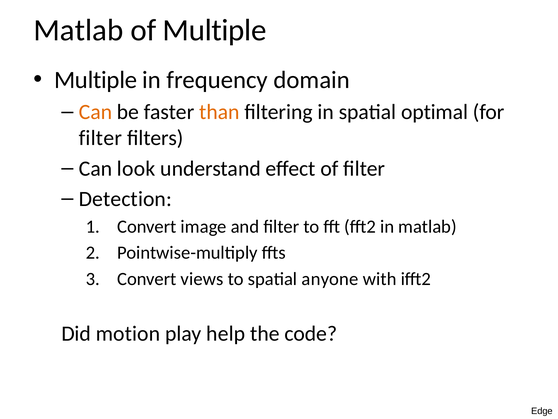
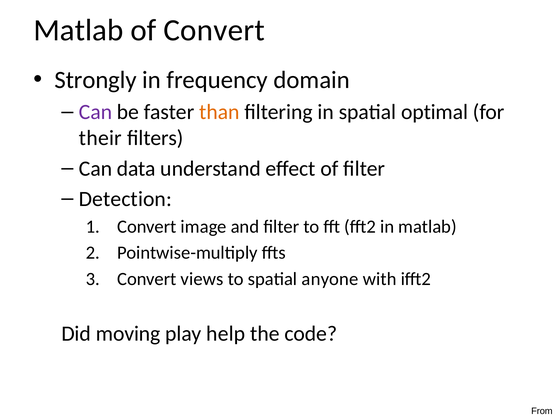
of Multiple: Multiple -> Convert (214, 30)
Multiple: Multiple -> Strongly (96, 80)
Can colour: orange -> purple (95, 112)
filter: filter -> their (100, 138)
look: look -> data (136, 168)
motion: motion -> moving (128, 333)
Edge: Edge -> From (542, 411)
